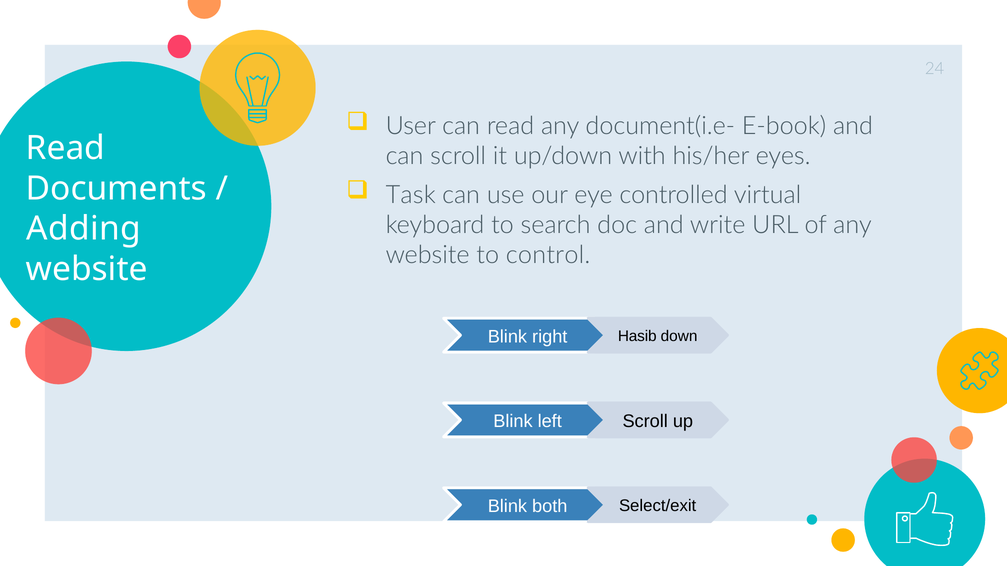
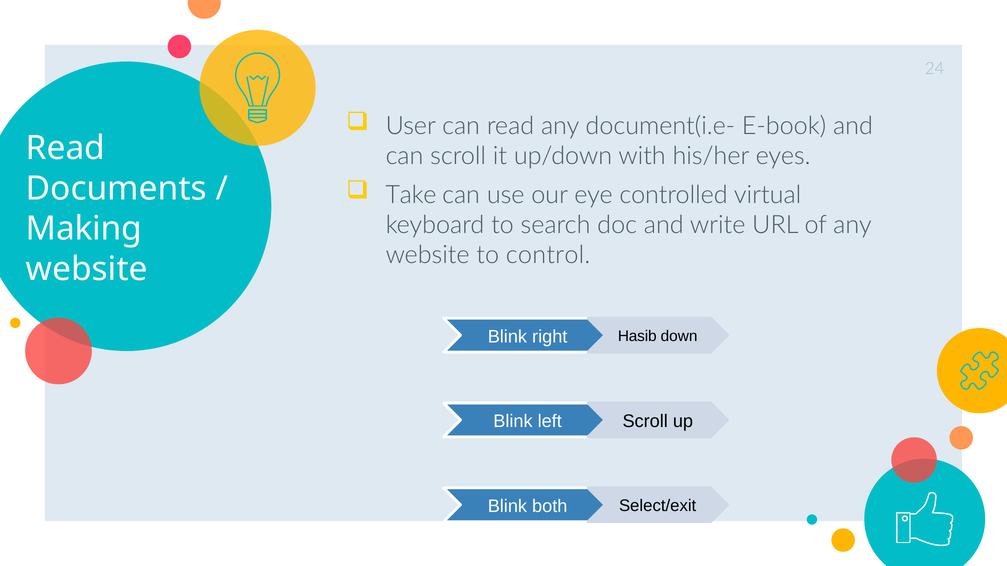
Task: Task -> Take (411, 195)
Adding: Adding -> Making (84, 229)
